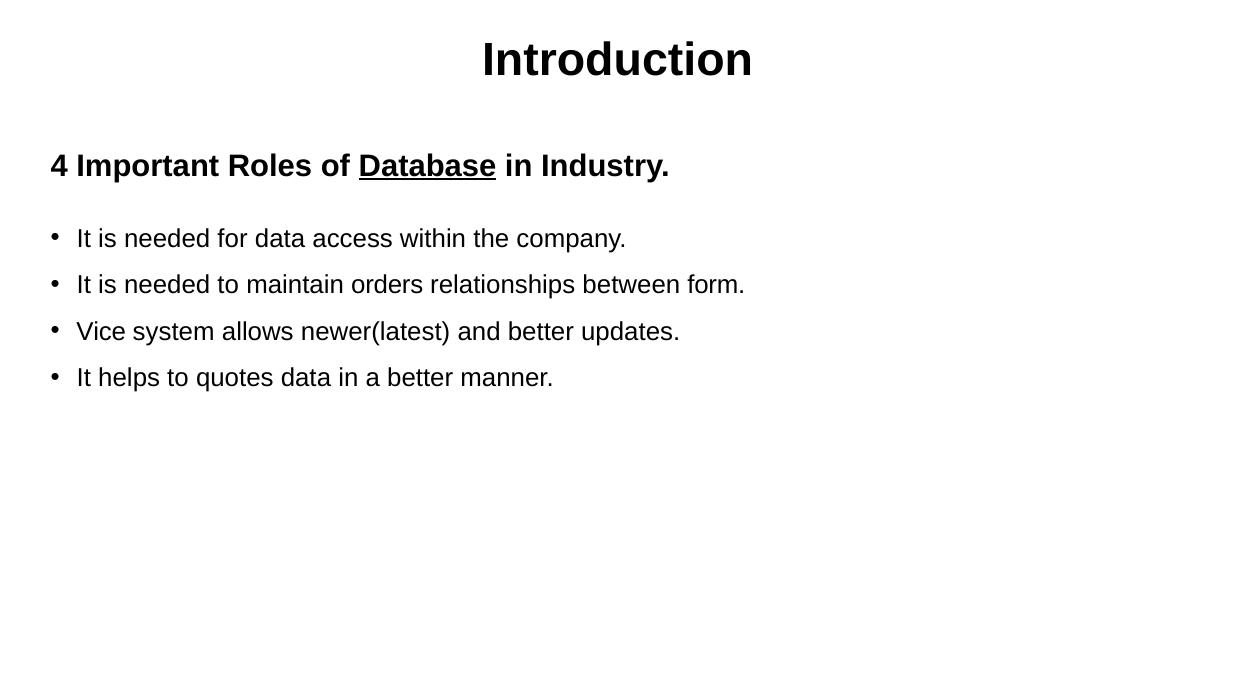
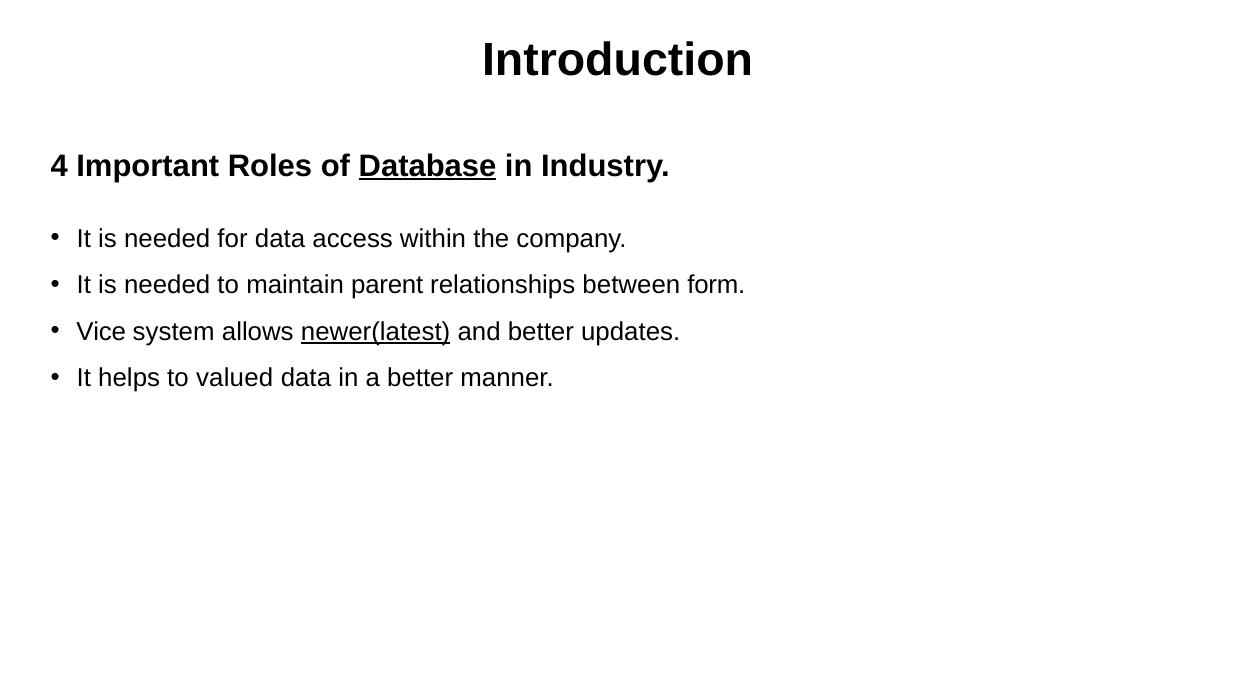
orders: orders -> parent (387, 285)
newer(latest underline: none -> present (376, 331)
quotes: quotes -> valued (235, 378)
